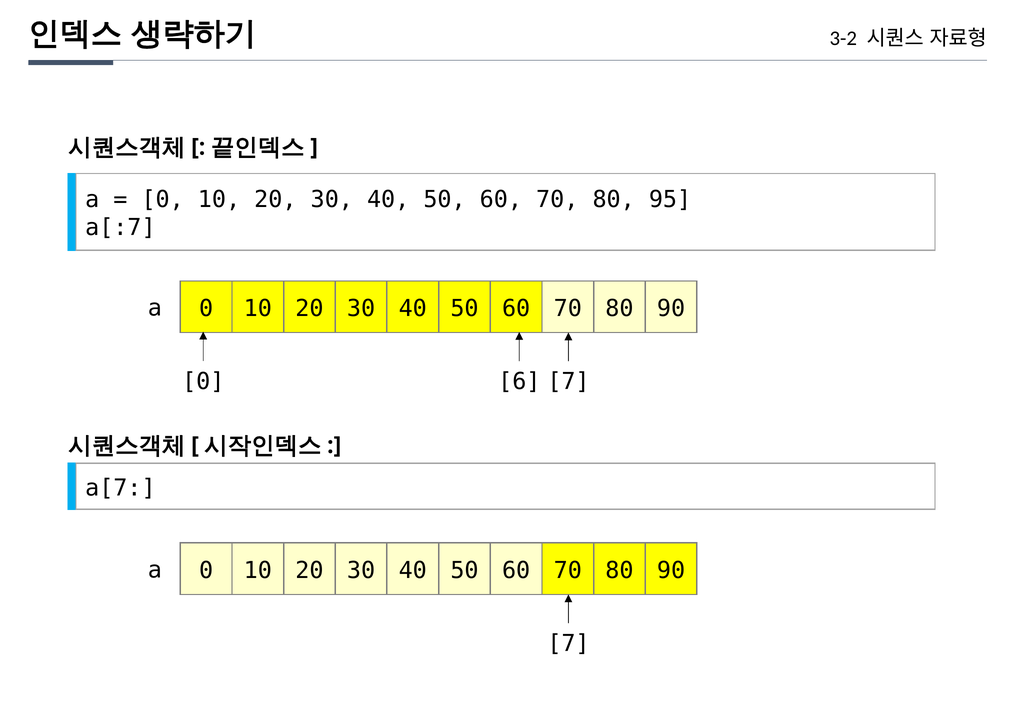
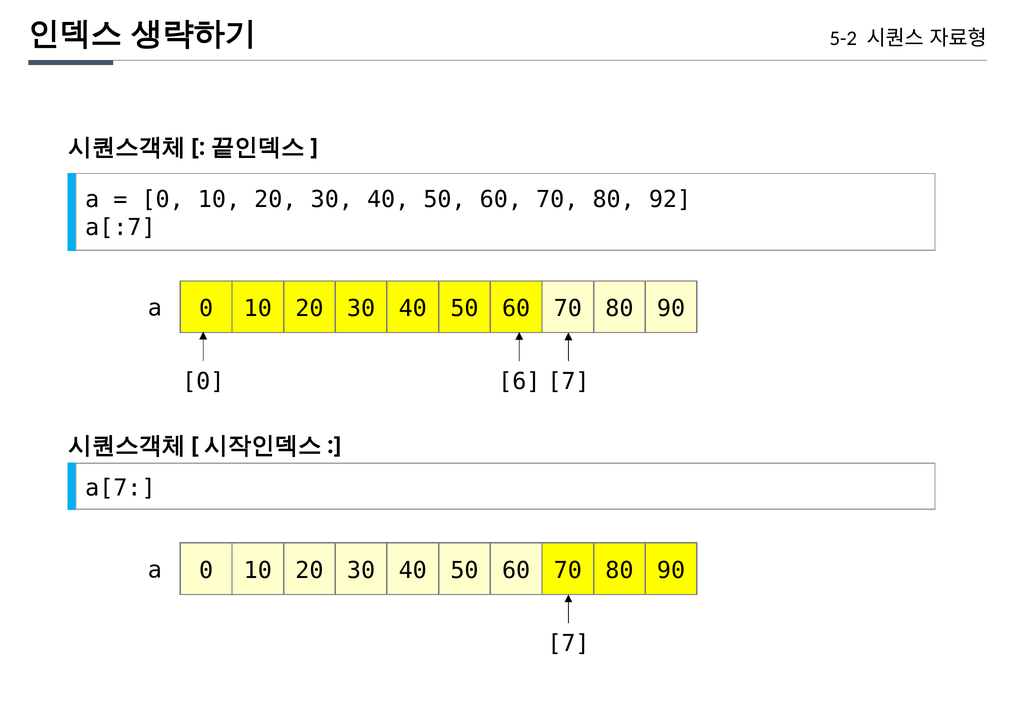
3-2: 3-2 -> 5-2 (843, 38)
95: 95 -> 92 (670, 200)
